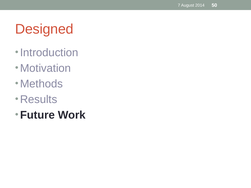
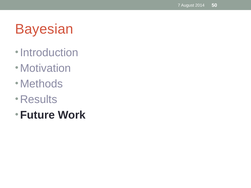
Designed: Designed -> Bayesian (44, 29)
